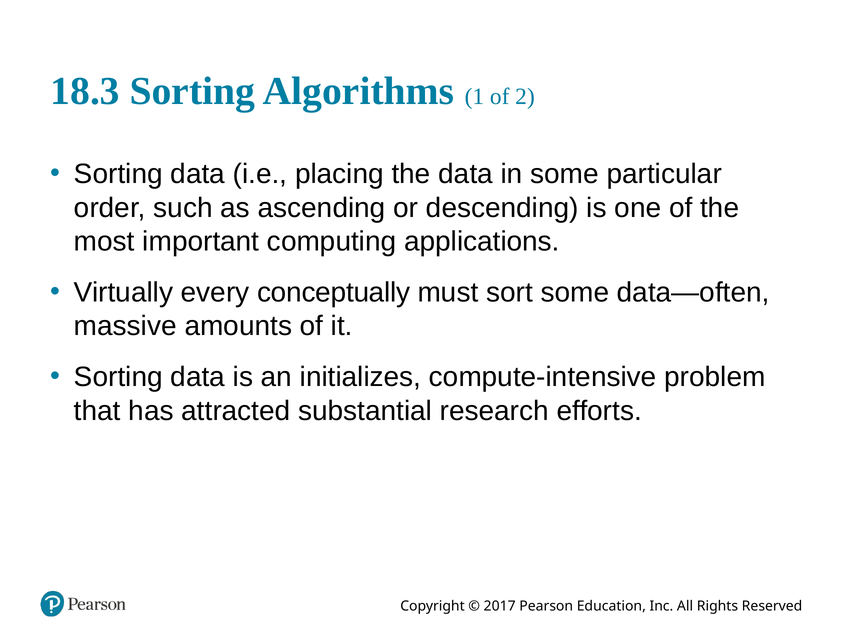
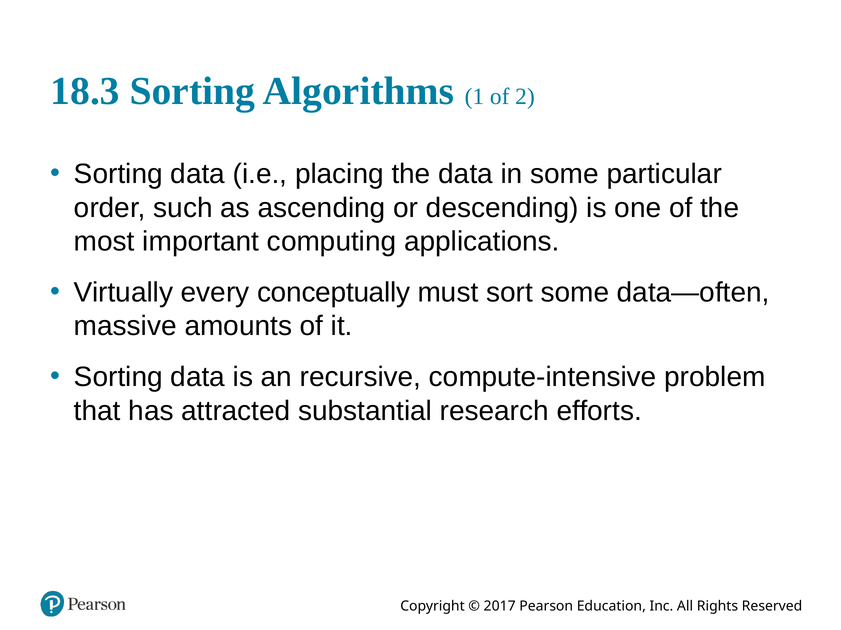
initializes: initializes -> recursive (361, 378)
